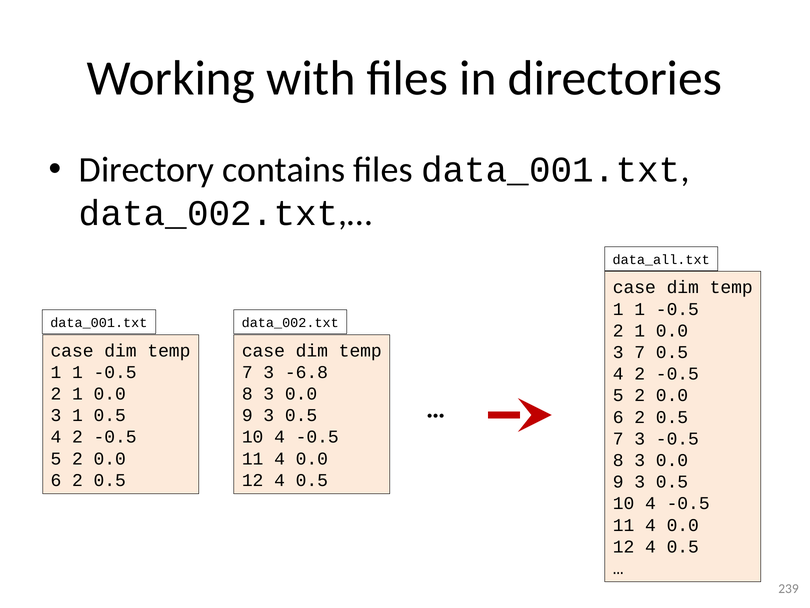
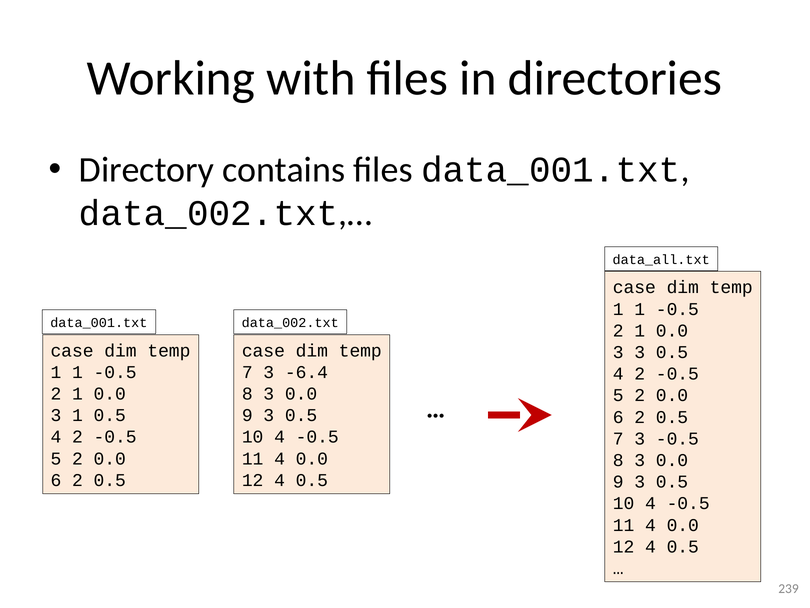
3 7: 7 -> 3 (640, 352)
-6.8: -6.8 -> -6.4 (306, 372)
